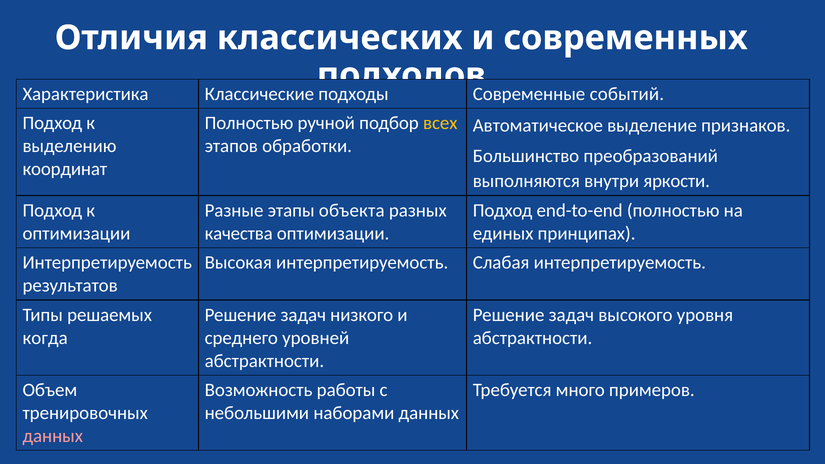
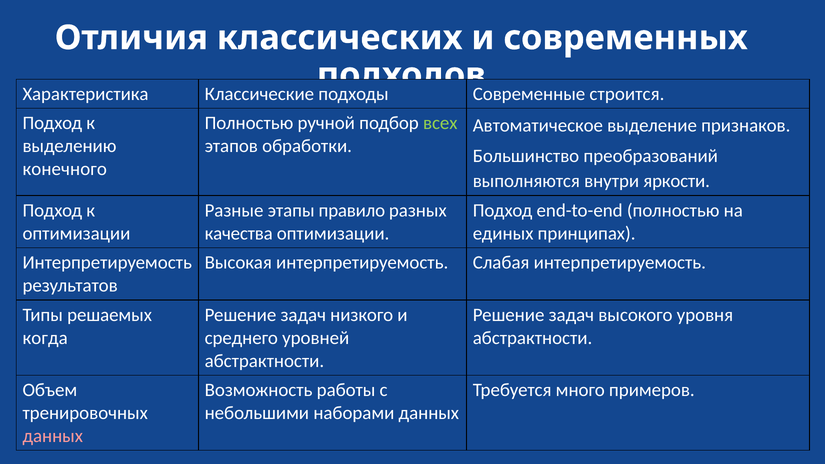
событий: событий -> строится (627, 94)
всех colour: yellow -> light green (440, 123)
координат: координат -> конечного (65, 169)
объекта: объекта -> правило (352, 210)
